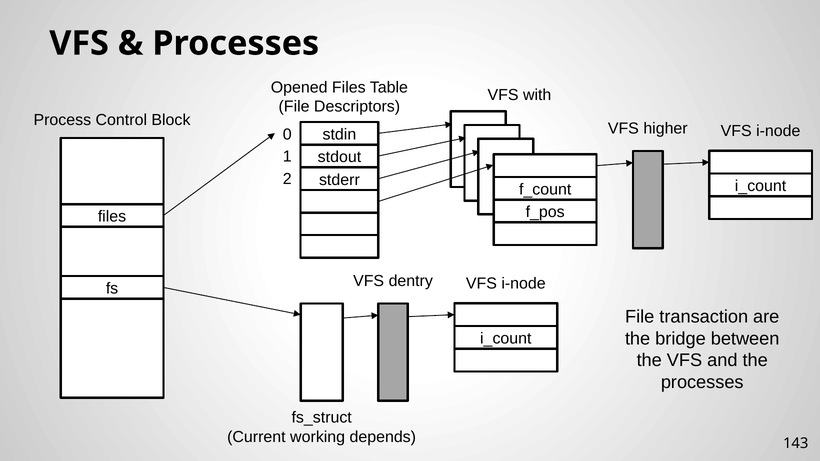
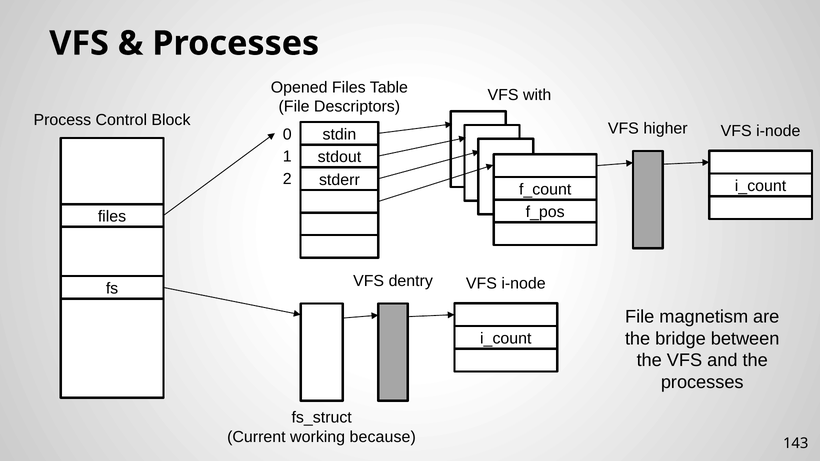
transaction: transaction -> magnetism (704, 317)
depends: depends -> because (383, 437)
